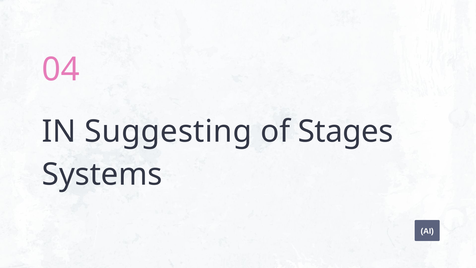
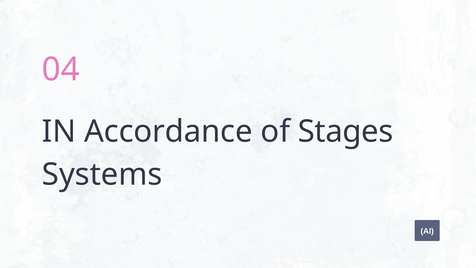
Suggesting: Suggesting -> Accordance (168, 131)
